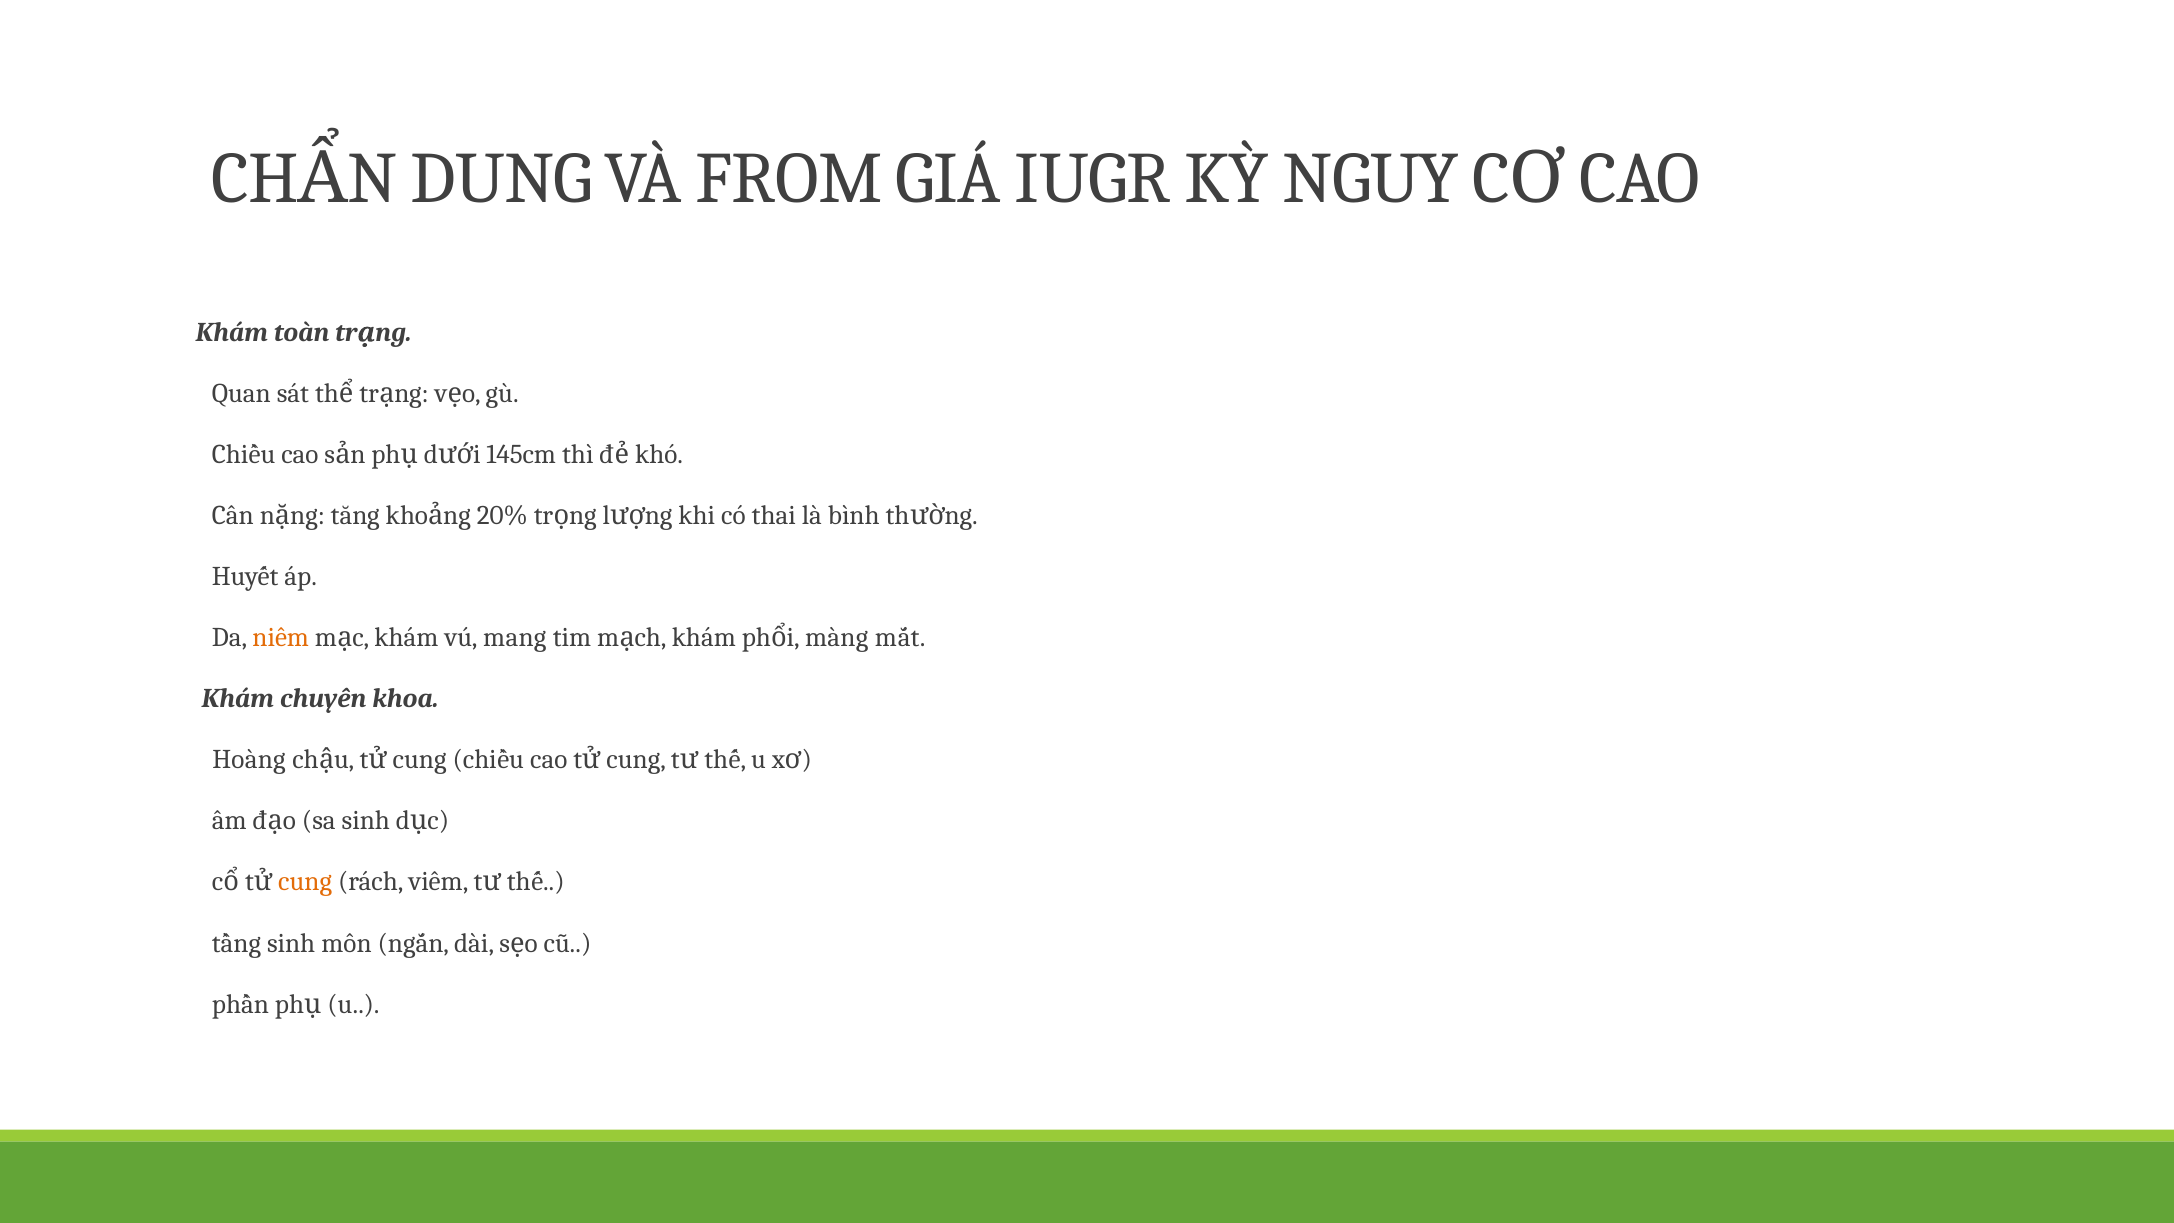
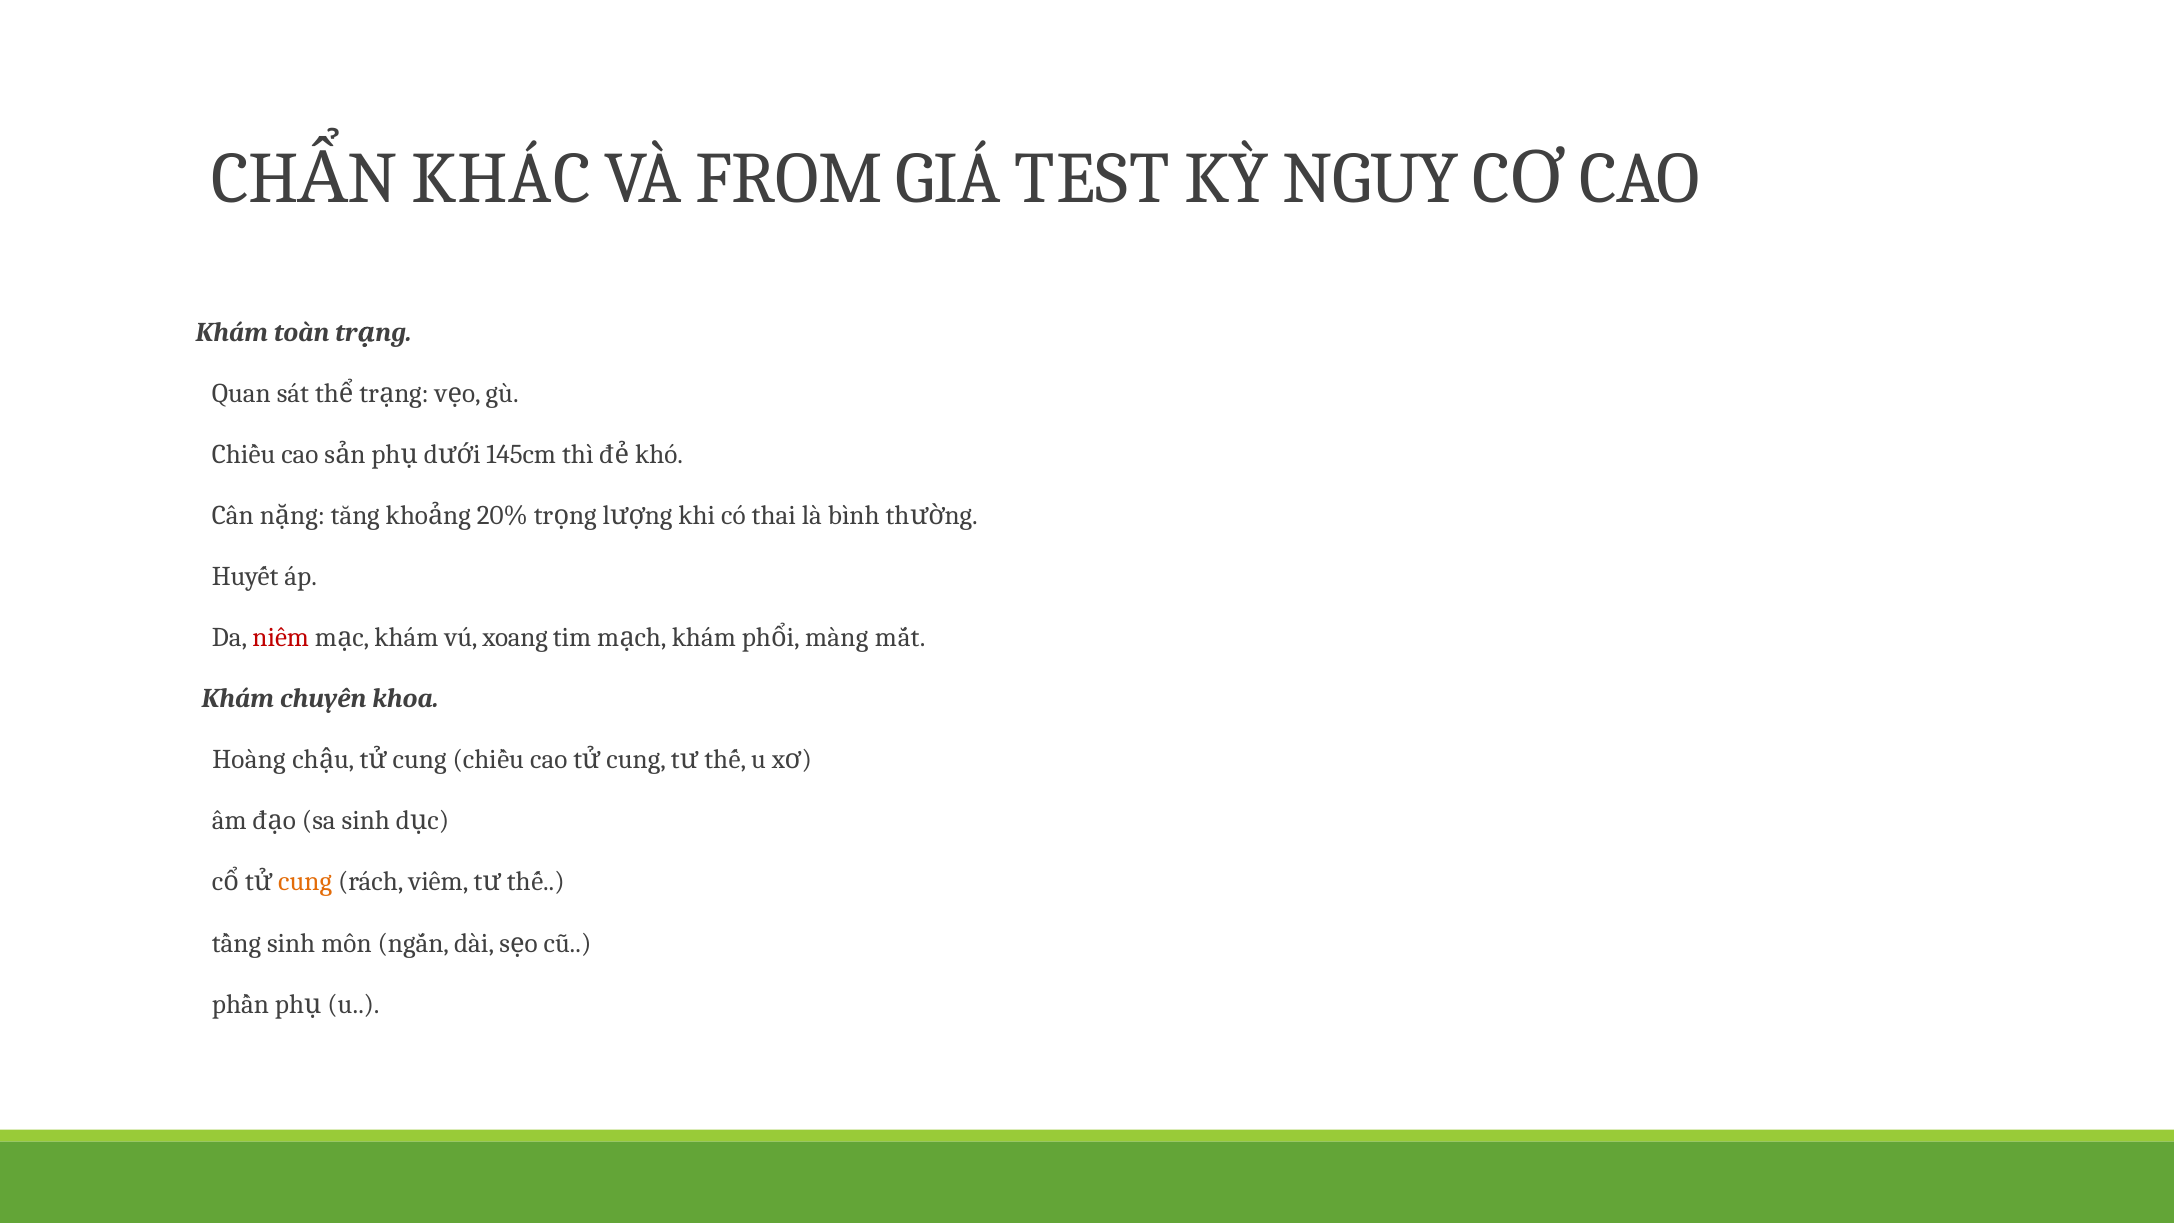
DUNG: DUNG -> KHÁC (501, 179)
IUGR: IUGR -> TEST (1092, 179)
niêm colour: orange -> red (281, 638)
mang: mang -> xoang (515, 638)
